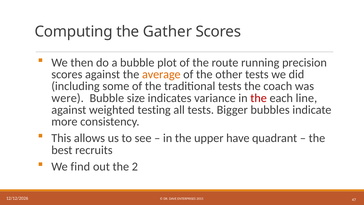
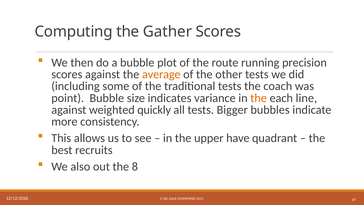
were: were -> point (68, 98)
the colour: red -> orange (259, 98)
testing: testing -> quickly (154, 110)
find: find -> also (80, 166)
2: 2 -> 8 (135, 166)
